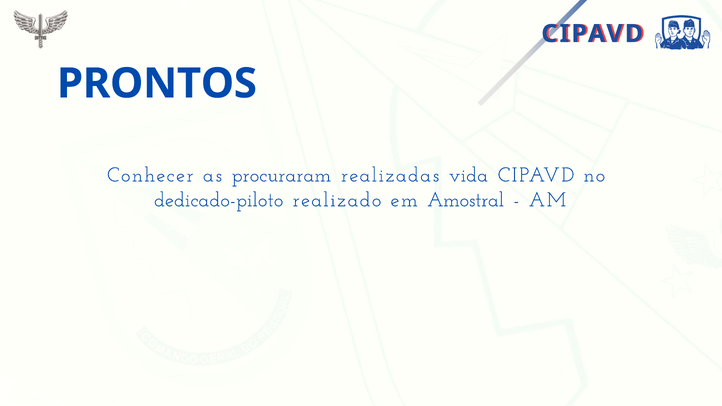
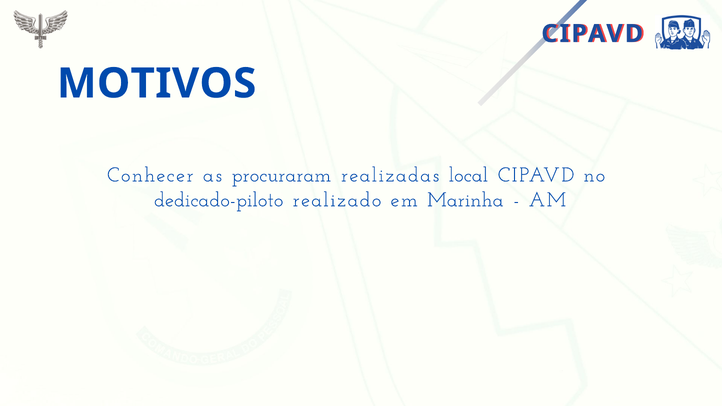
PRONTOS: PRONTOS -> MOTIVOS (157, 84)
vida: vida -> local (468, 175)
Amostral: Amostral -> Marinha (465, 200)
